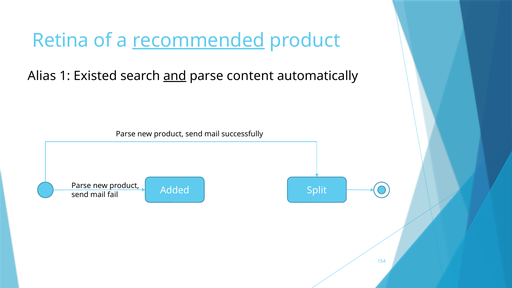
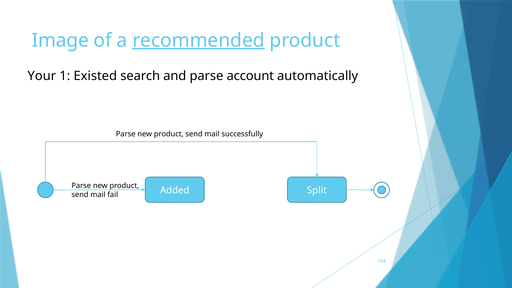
Retina: Retina -> Image (60, 40)
Alias: Alias -> Your (42, 76)
and underline: present -> none (175, 76)
content: content -> account (250, 76)
